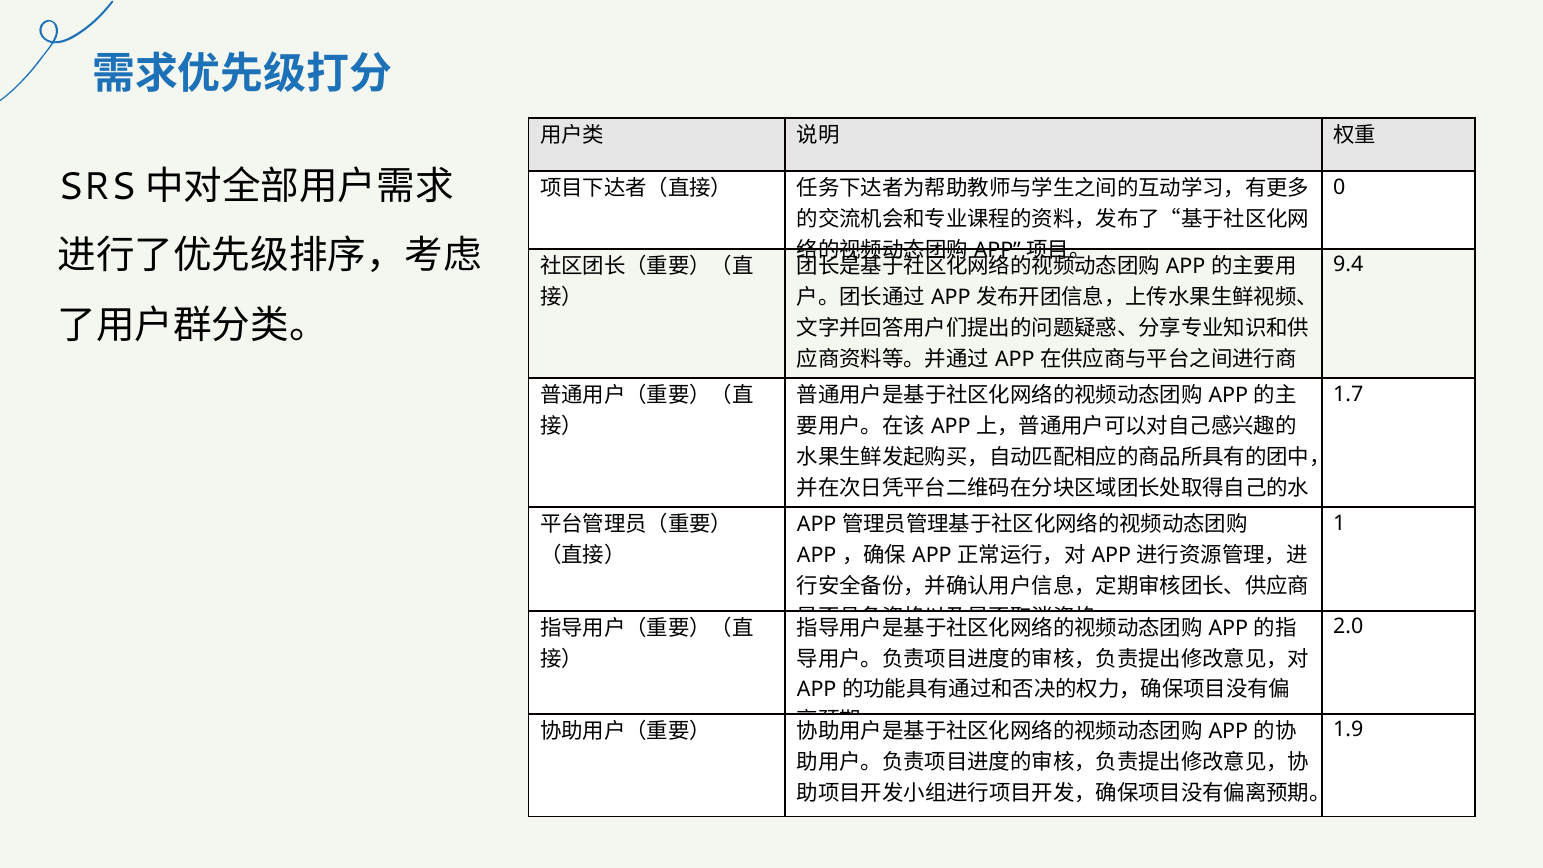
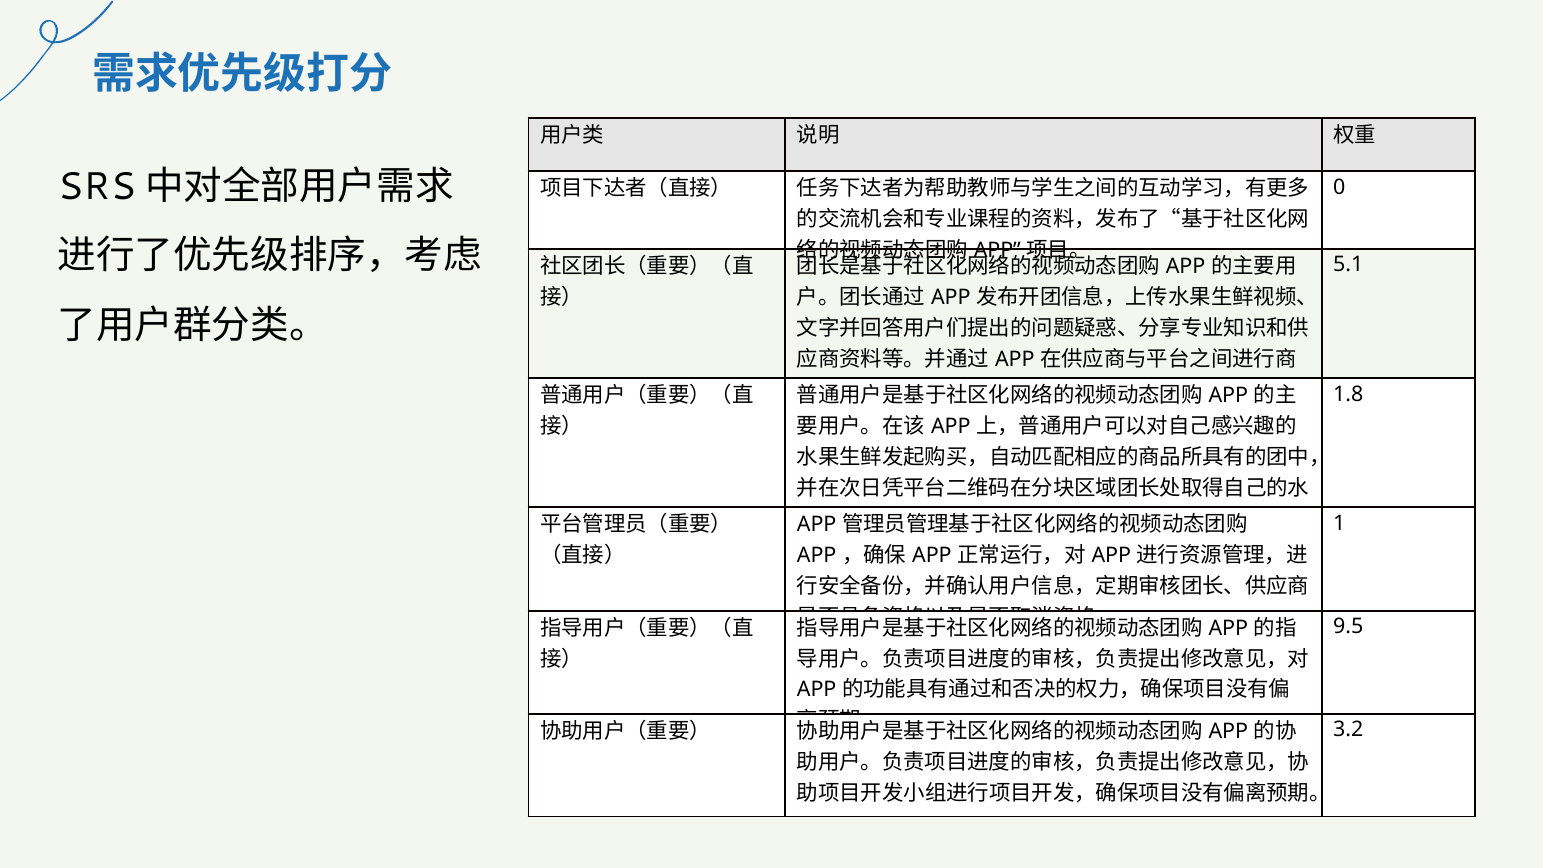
9.4: 9.4 -> 5.1 (1348, 265)
1.7: 1.7 -> 1.8 (1348, 394)
2.0: 2.0 -> 9.5 (1348, 626)
1.9: 1.9 -> 3.2 (1348, 729)
